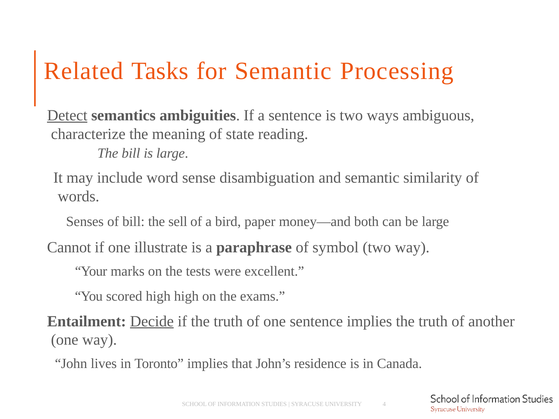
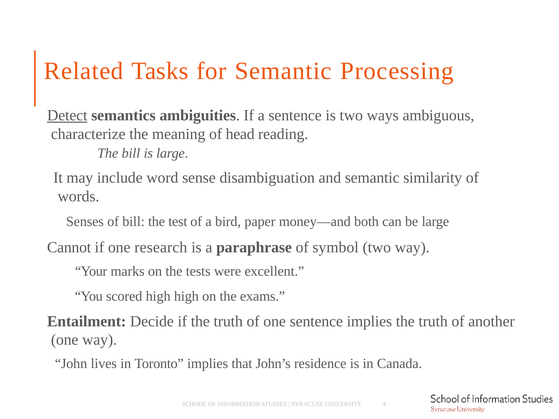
state: state -> head (240, 134)
sell: sell -> test (178, 222)
illustrate: illustrate -> research (161, 248)
Decide underline: present -> none (152, 321)
